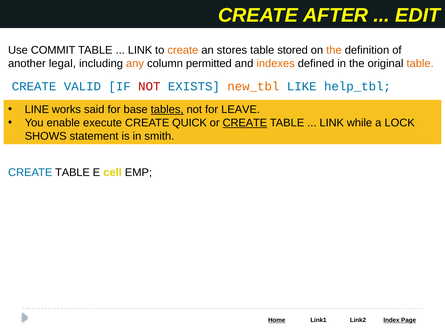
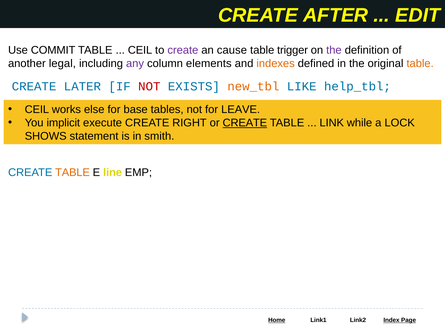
LINK: LINK -> CEIL (140, 50)
create colour: orange -> purple (183, 50)
stores: stores -> cause (232, 50)
stored: stored -> trigger (293, 50)
the colour: orange -> purple (334, 50)
any colour: orange -> purple (135, 64)
permitted: permitted -> elements (209, 64)
VALID: VALID -> LATER (82, 87)
LINE: LINE -> CEIL (37, 110)
said: said -> else (94, 110)
tables underline: present -> none (167, 110)
enable: enable -> implicit (63, 123)
QUICK: QUICK -> RIGHT (189, 123)
TABLE colour: black -> orange (73, 173)
cell: cell -> line (113, 173)
